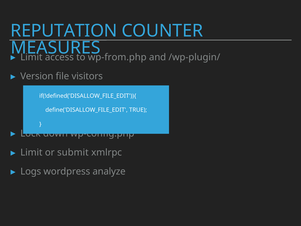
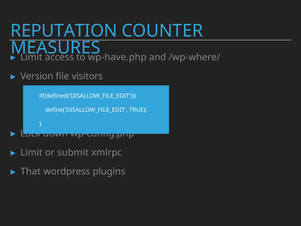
wp-from.php: wp-from.php -> wp-have.php (117, 57)
/wp-plugin/: /wp-plugin/ -> /wp-where/ (194, 57)
Logs: Logs -> That (31, 171)
analyze: analyze -> plugins (109, 171)
